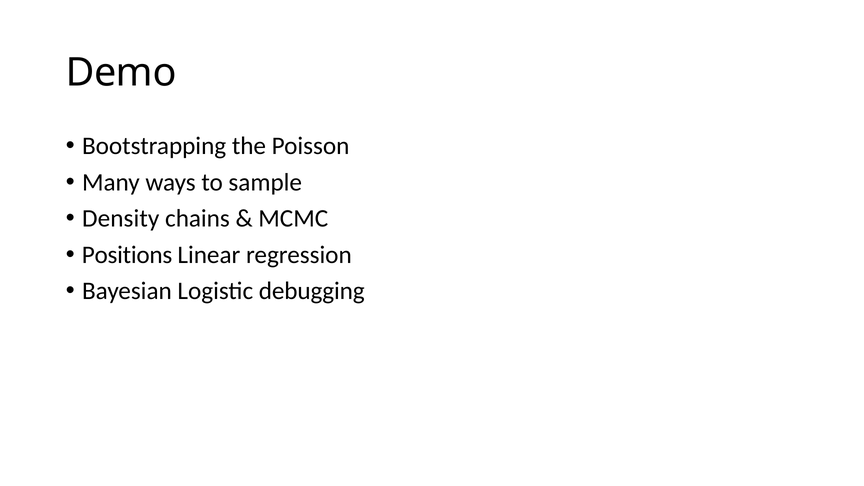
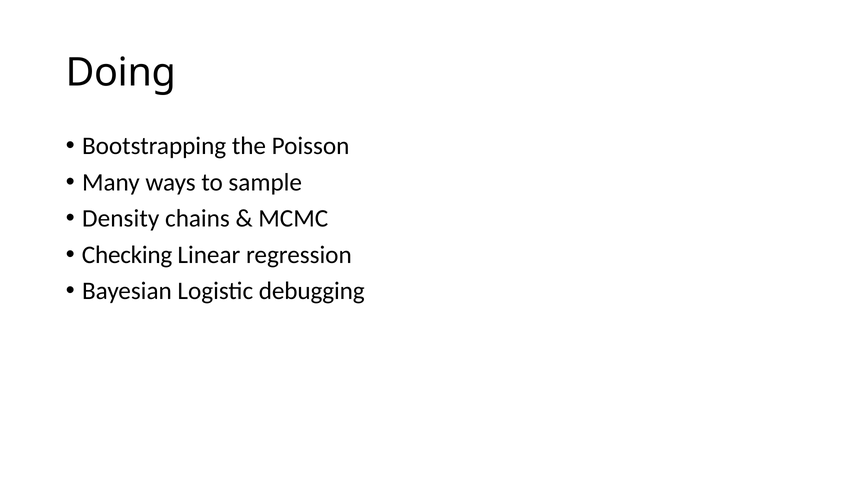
Demo: Demo -> Doing (121, 73)
Positions: Positions -> Checking (127, 255)
